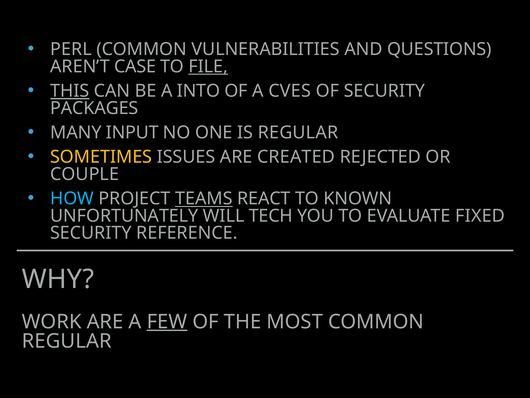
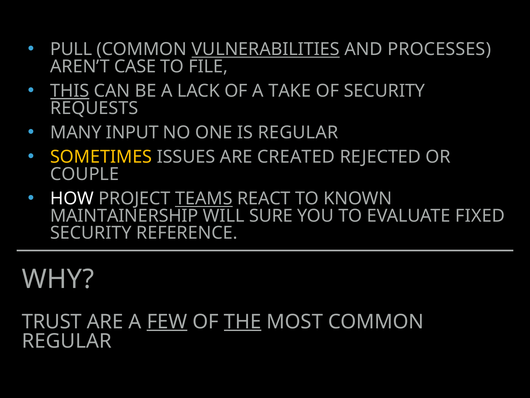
PERL: PERL -> PULL (71, 49)
VULNERABILITIES underline: none -> present (266, 49)
QUESTIONS: QUESTIONS -> PROCESSES (439, 49)
FILE underline: present -> none (208, 66)
INTO: INTO -> LACK (199, 91)
CVES: CVES -> TAKE (290, 91)
PACKAGES: PACKAGES -> REQUESTS (94, 108)
HOW colour: light blue -> white (72, 198)
UNFORTUNATELY: UNFORTUNATELY -> MAINTAINERSHIP (124, 216)
TECH: TECH -> SURE (271, 216)
WORK: WORK -> TRUST (52, 321)
THE underline: none -> present (243, 321)
